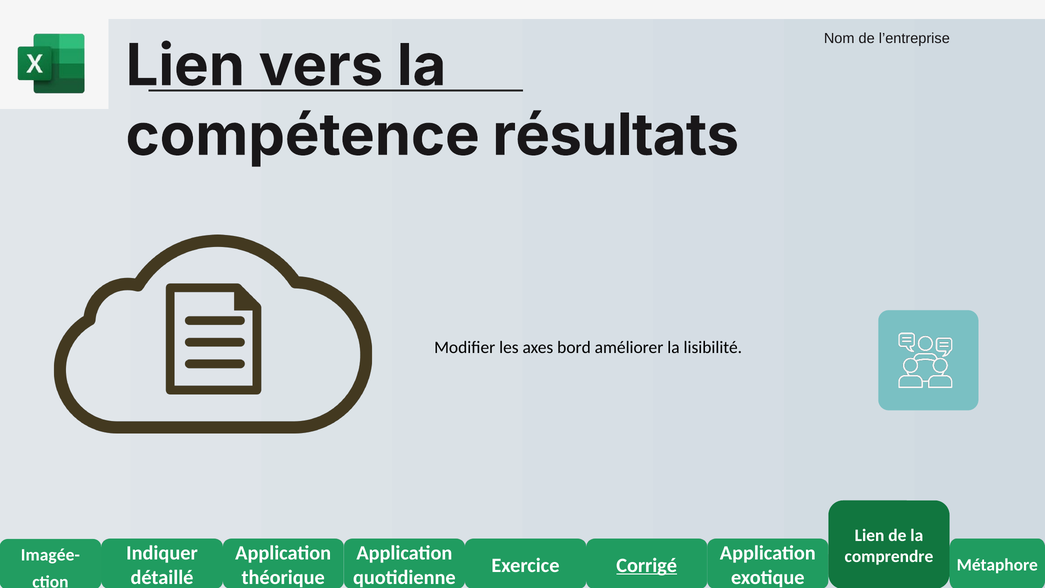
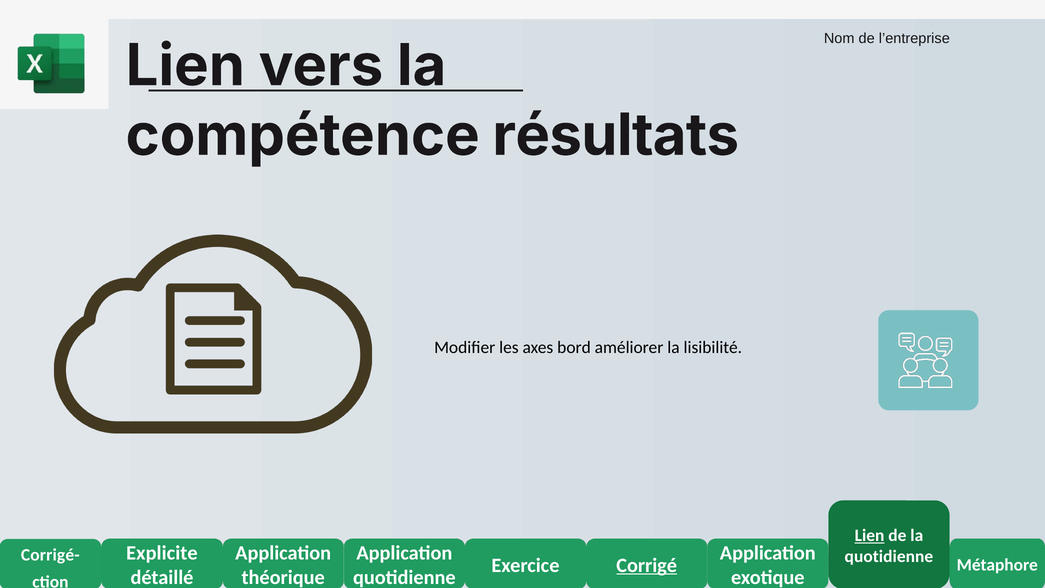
Lien underline: none -> present (870, 535)
Indiquer: Indiquer -> Explicite (162, 553)
Imagée-: Imagée- -> Corrigé- (50, 555)
comprendre: comprendre -> quotidienne (889, 556)
